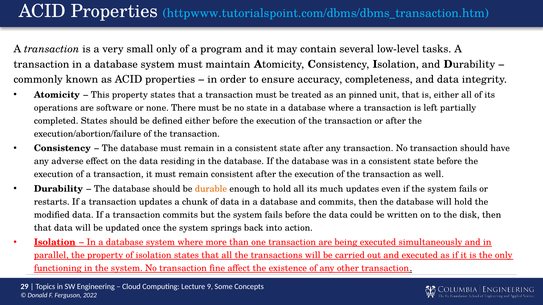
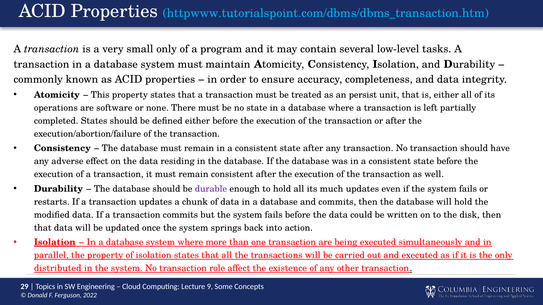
pinned: pinned -> persist (363, 95)
durable colour: orange -> purple (211, 189)
functioning: functioning -> distributed (58, 269)
fine: fine -> role (217, 269)
